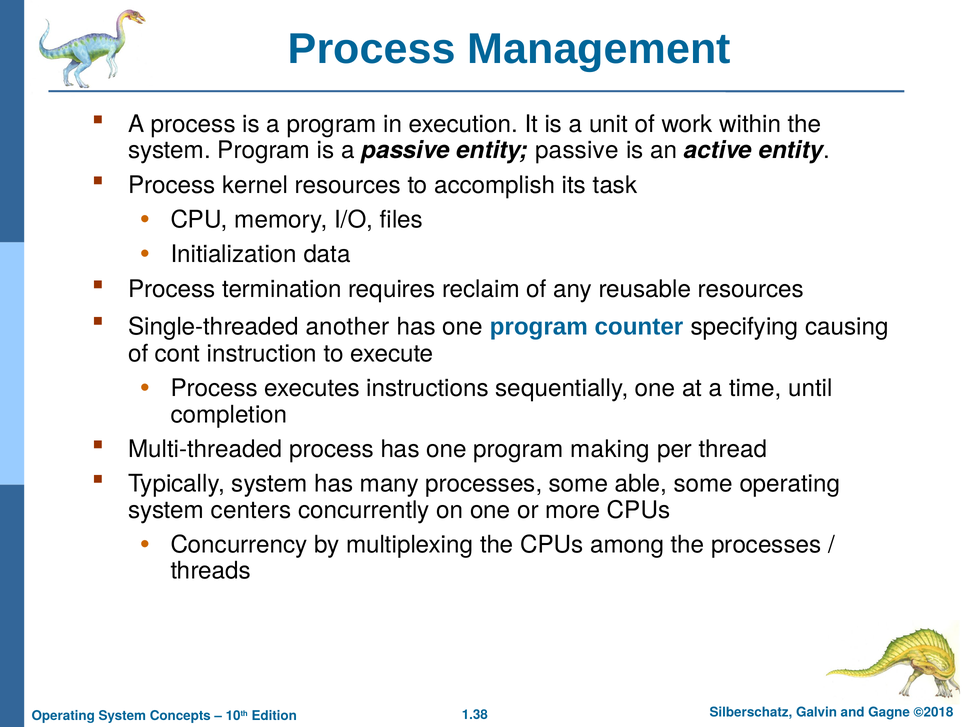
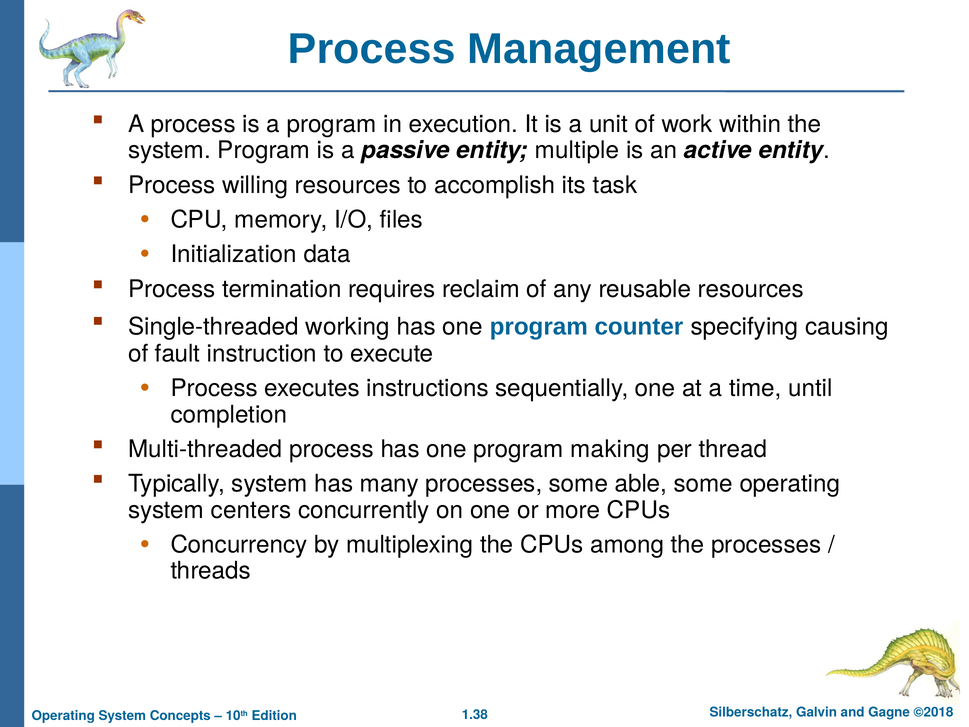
entity passive: passive -> multiple (577, 150)
kernel: kernel -> willing (255, 185)
another: another -> working (348, 327)
cont: cont -> fault (178, 354)
